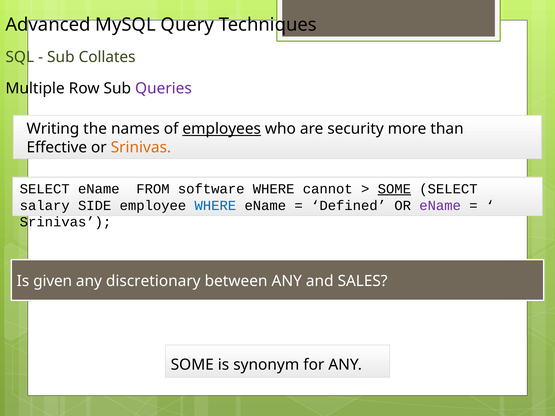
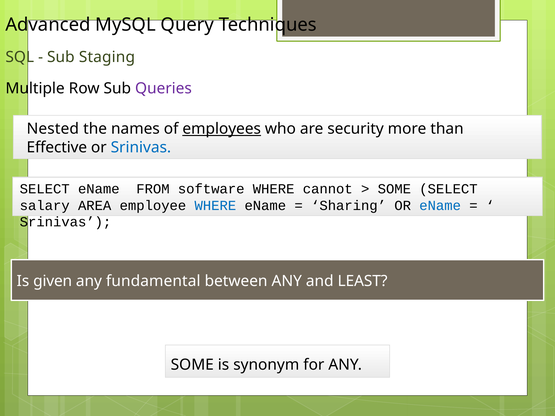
Collates: Collates -> Staging (107, 57)
Writing: Writing -> Nested (53, 129)
Srinivas colour: orange -> blue (141, 147)
SOME underline: present -> none (394, 189)
SIDE: SIDE -> AREA (95, 206)
Defined: Defined -> Sharing (349, 206)
eName colour: purple -> blue (440, 206)
discretionary: discretionary -> fundamental (153, 281)
SALES: SALES -> LEAST (363, 281)
